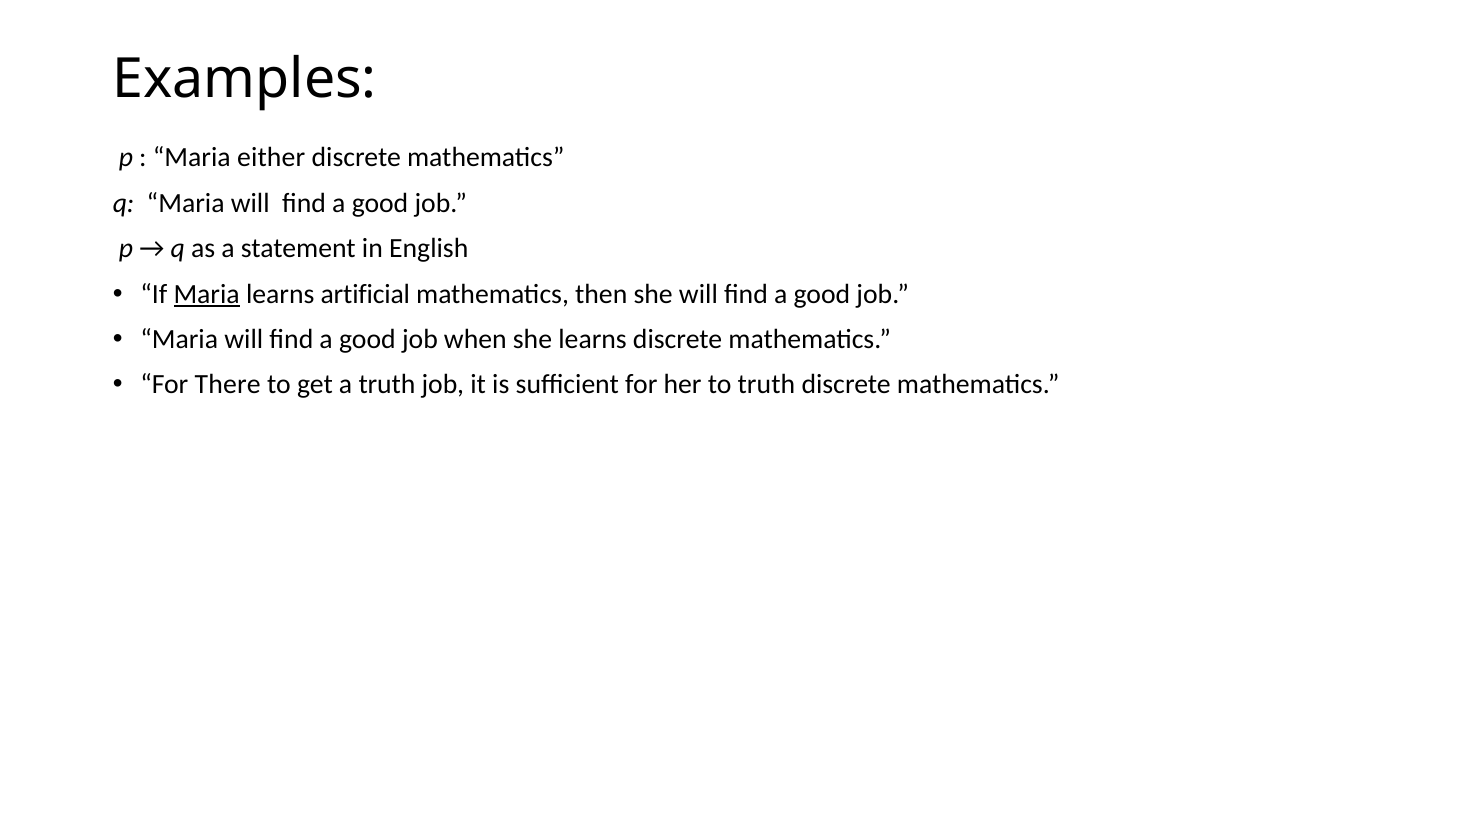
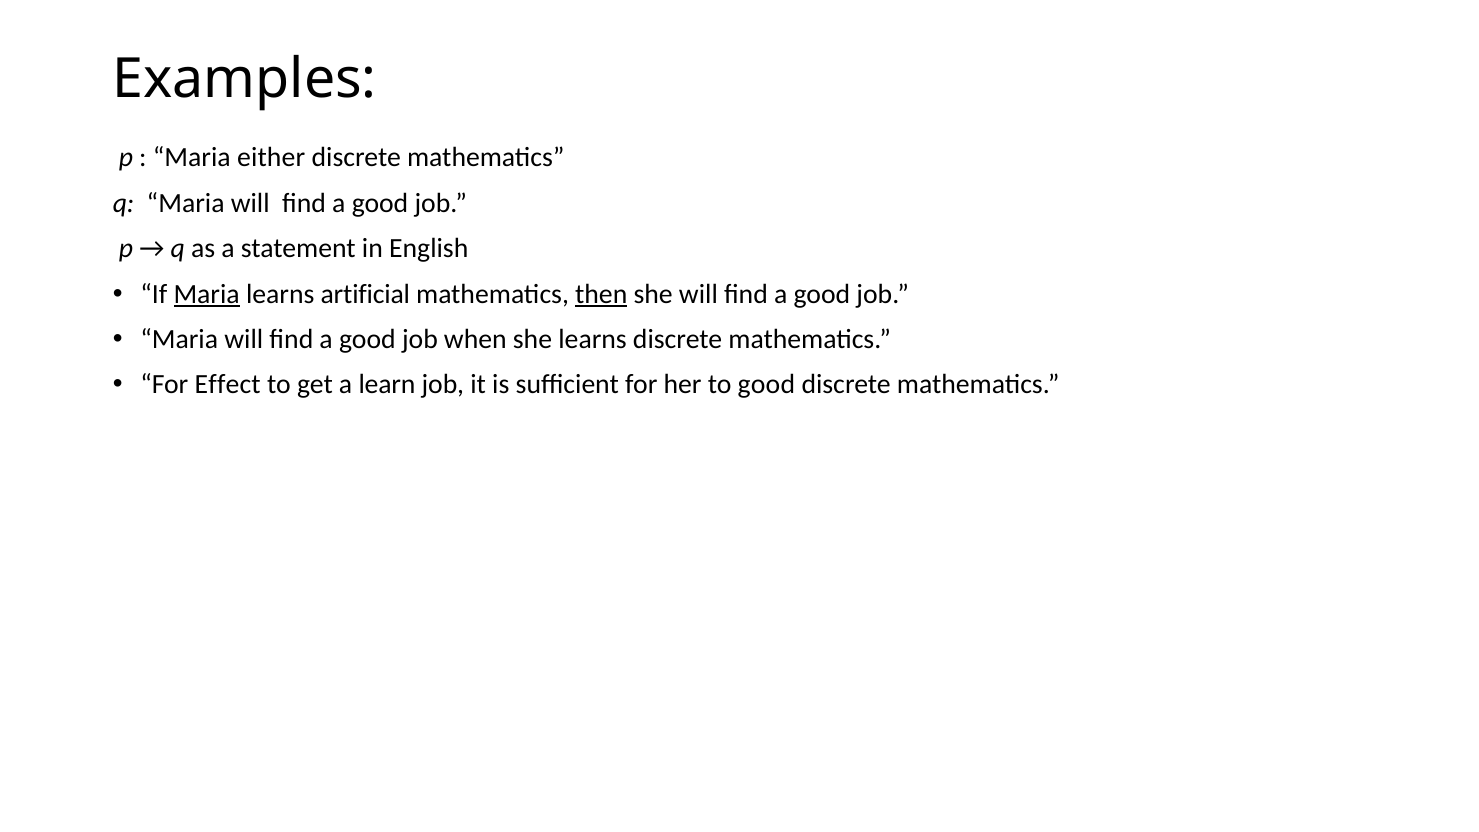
then underline: none -> present (601, 294)
There: There -> Effect (228, 385)
a truth: truth -> learn (387, 385)
to truth: truth -> good (766, 385)
